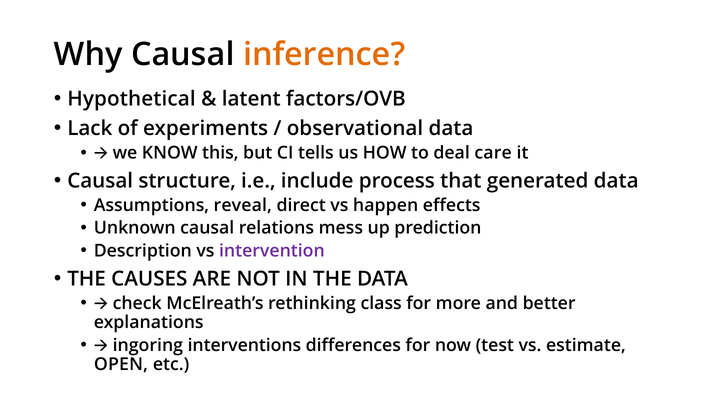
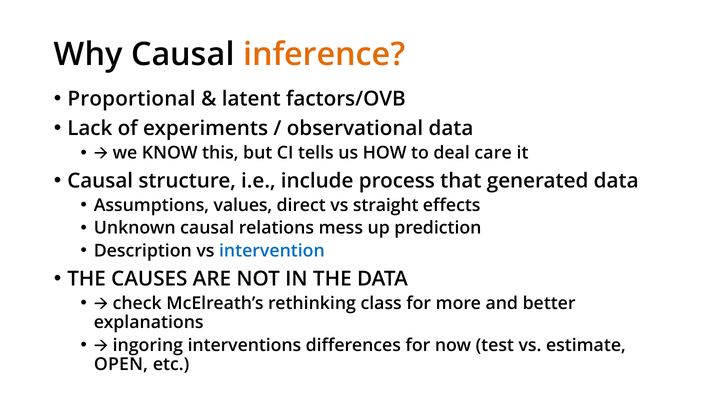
Hypothetical: Hypothetical -> Proportional (131, 99)
reveal: reveal -> values (243, 205)
happen: happen -> straight (386, 205)
intervention colour: purple -> blue (272, 251)
